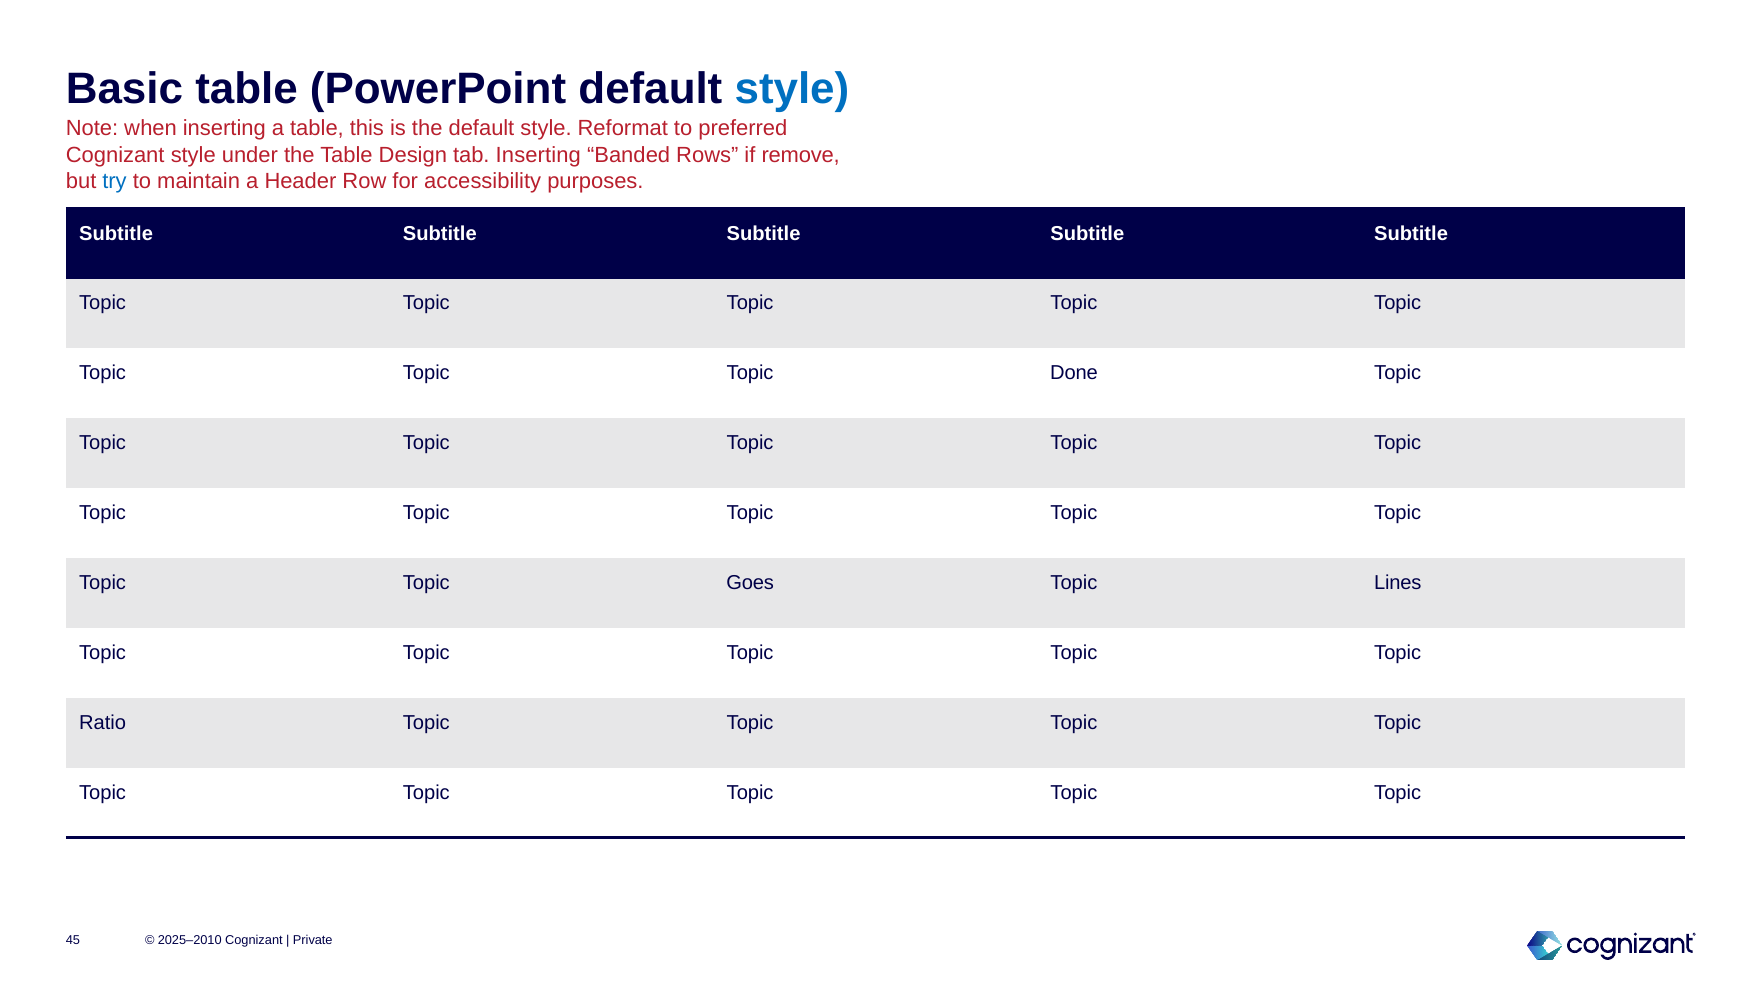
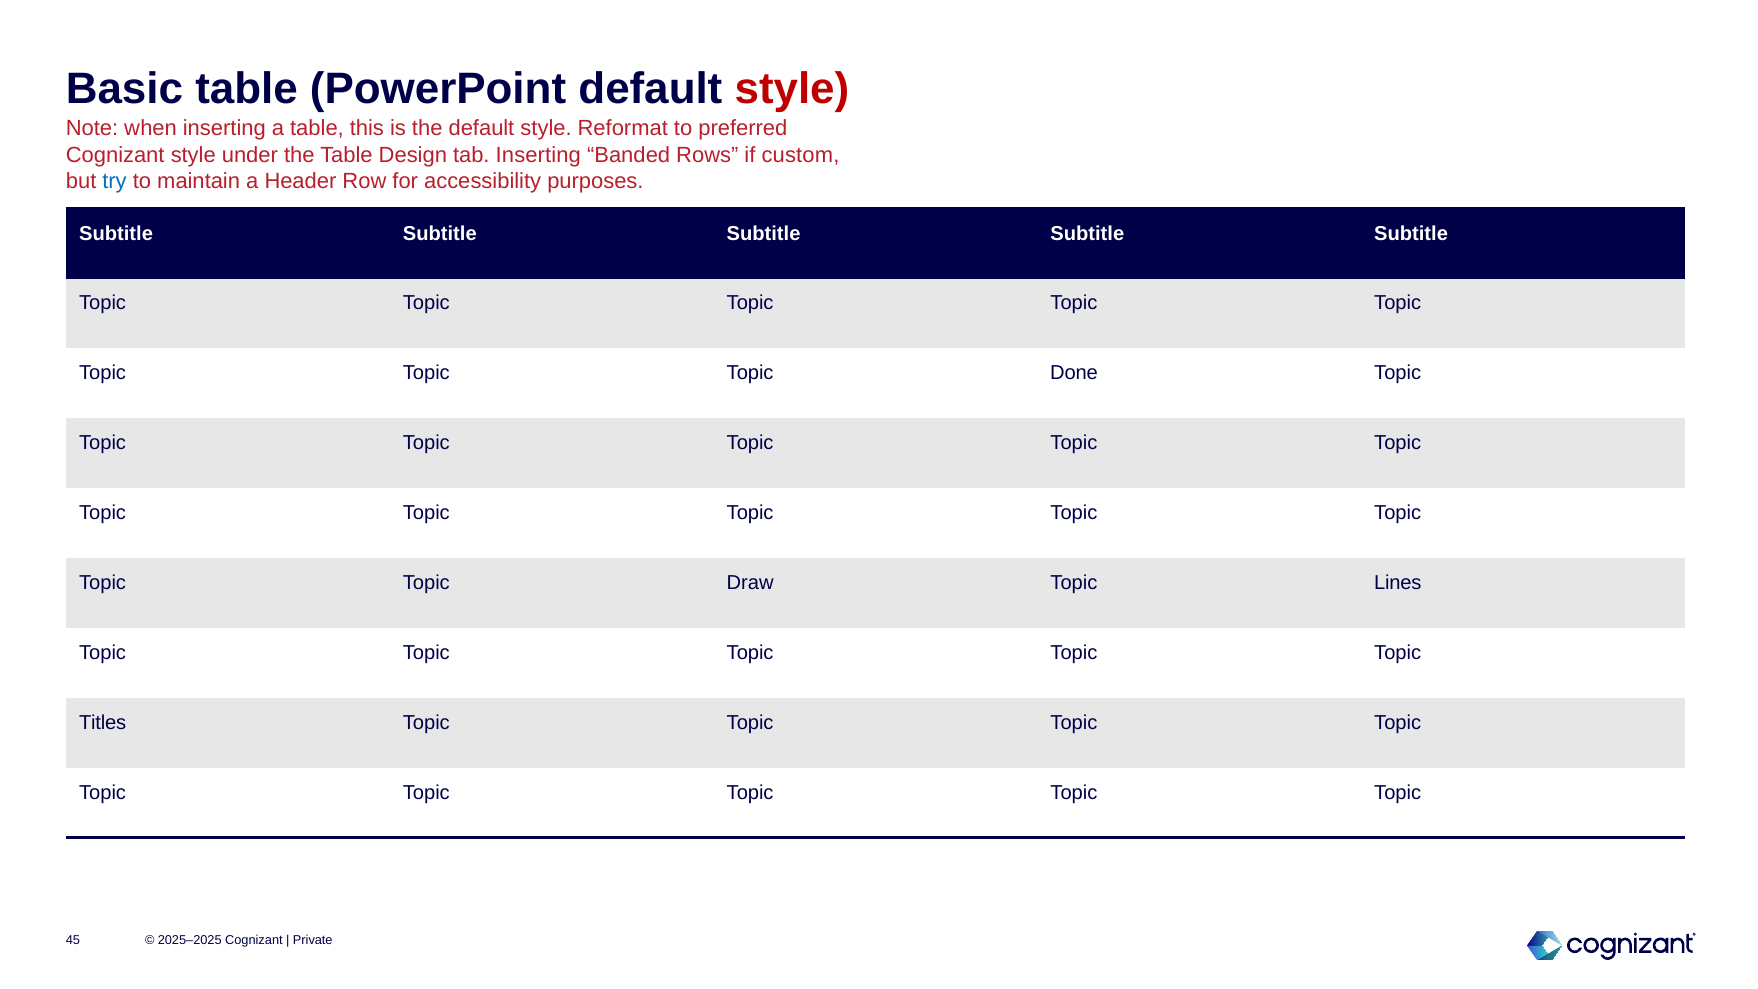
style colour: blue -> red (792, 89)
remove: remove -> custom (800, 155)
Goes: Goes -> Draw (750, 582)
Ratio: Ratio -> Titles (103, 722)
2025–2010: 2025–2010 -> 2025–2025 (190, 940)
